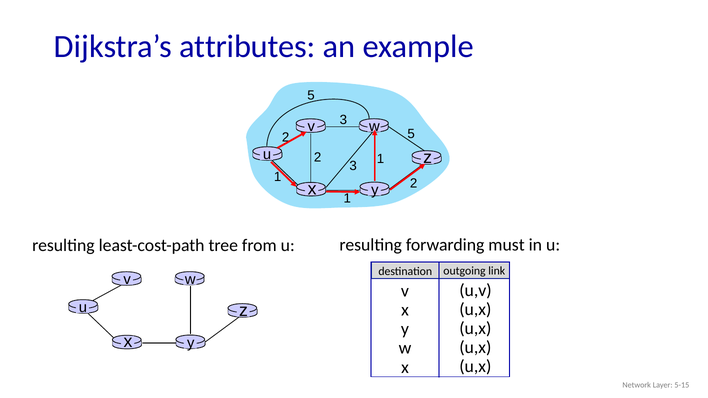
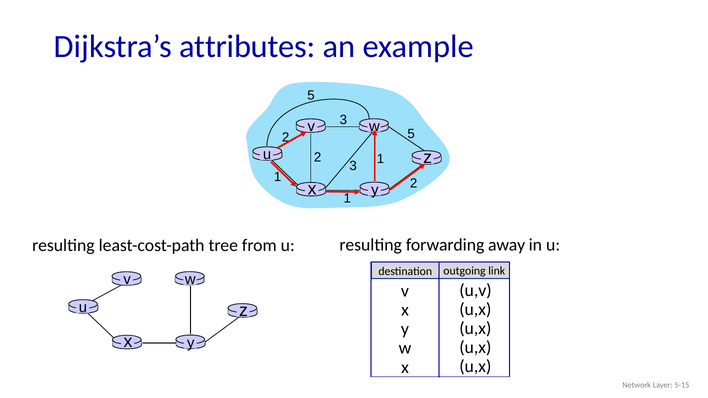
must: must -> away (507, 245)
